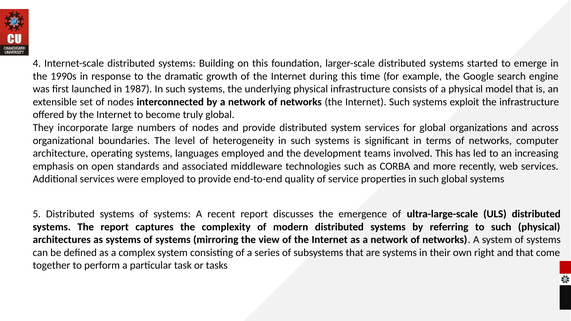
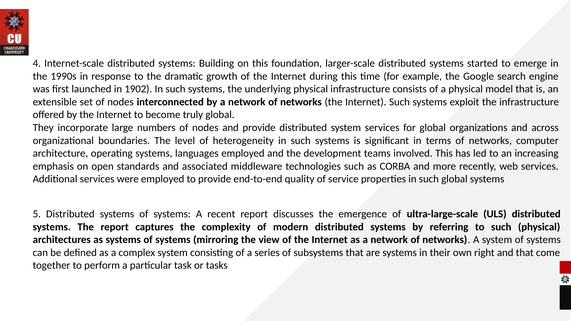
1987: 1987 -> 1902 (138, 89)
